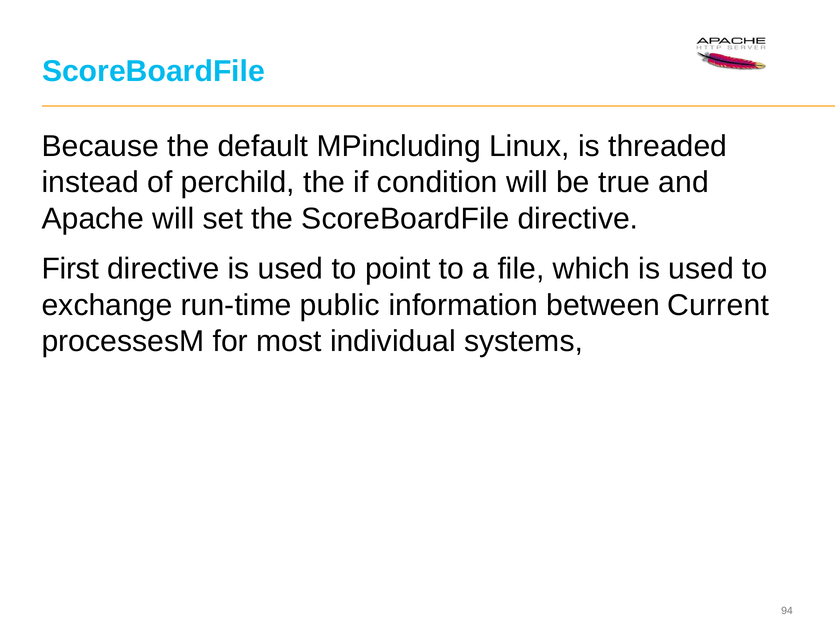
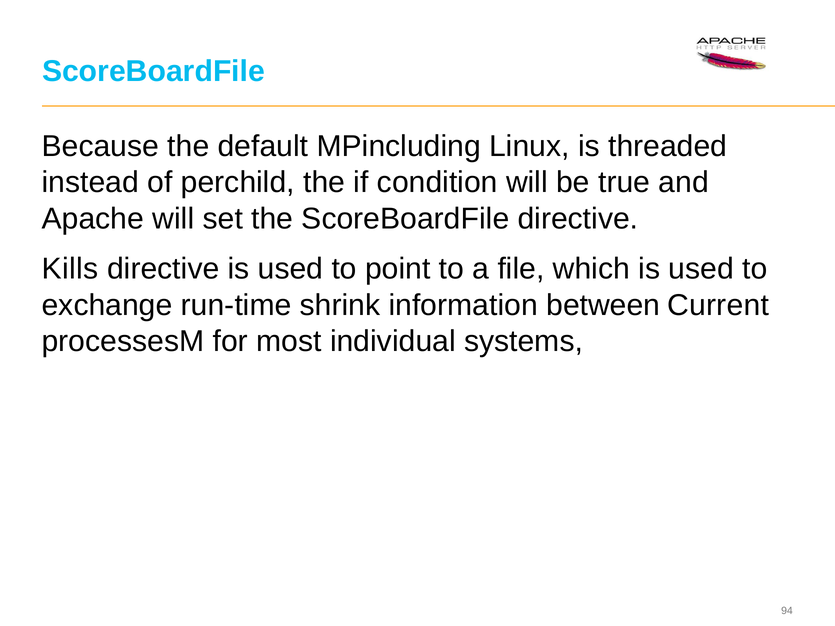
First: First -> Kills (70, 269)
public: public -> shrink (340, 305)
